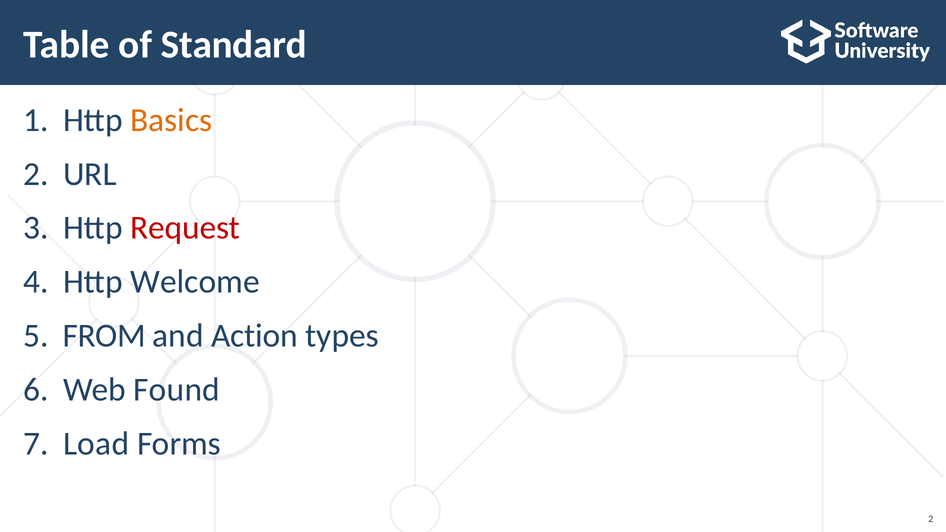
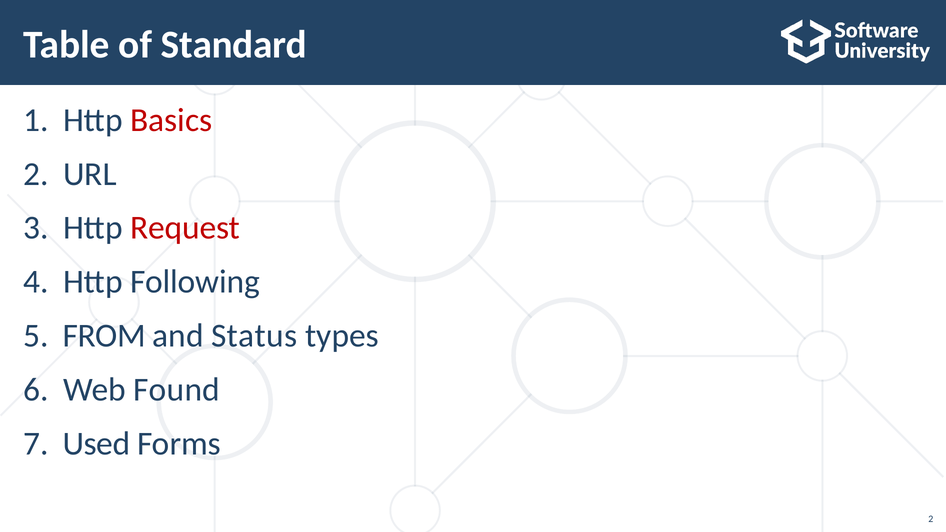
Basics colour: orange -> red (171, 120)
Welcome: Welcome -> Following (195, 282)
Action: Action -> Status (254, 336)
Load: Load -> Used (96, 444)
